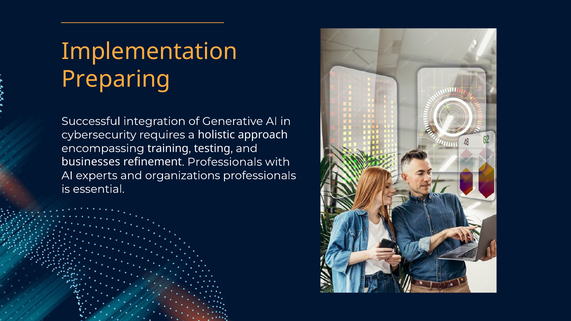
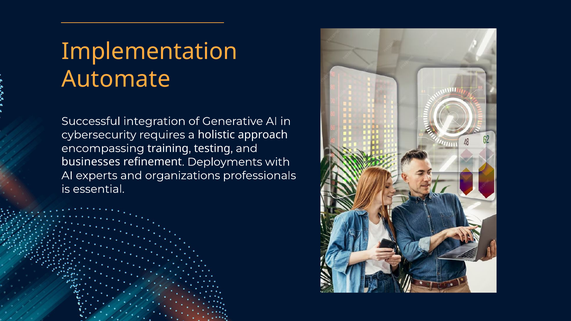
Preparing: Preparing -> Automate (116, 79)
reﬁnement Professionals: Professionals -> Deployments (225, 162)
